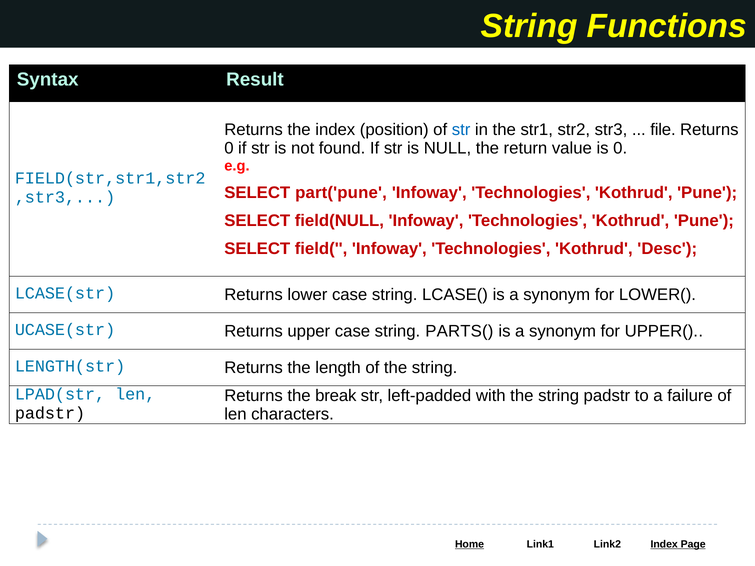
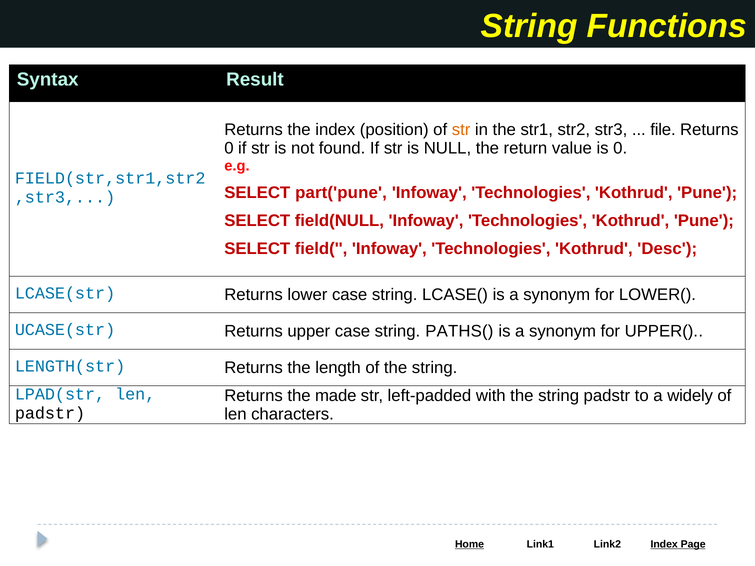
str colour: blue -> orange (461, 130)
PARTS(: PARTS( -> PATHS( (459, 331)
break: break -> made (336, 396)
failure: failure -> widely (690, 396)
